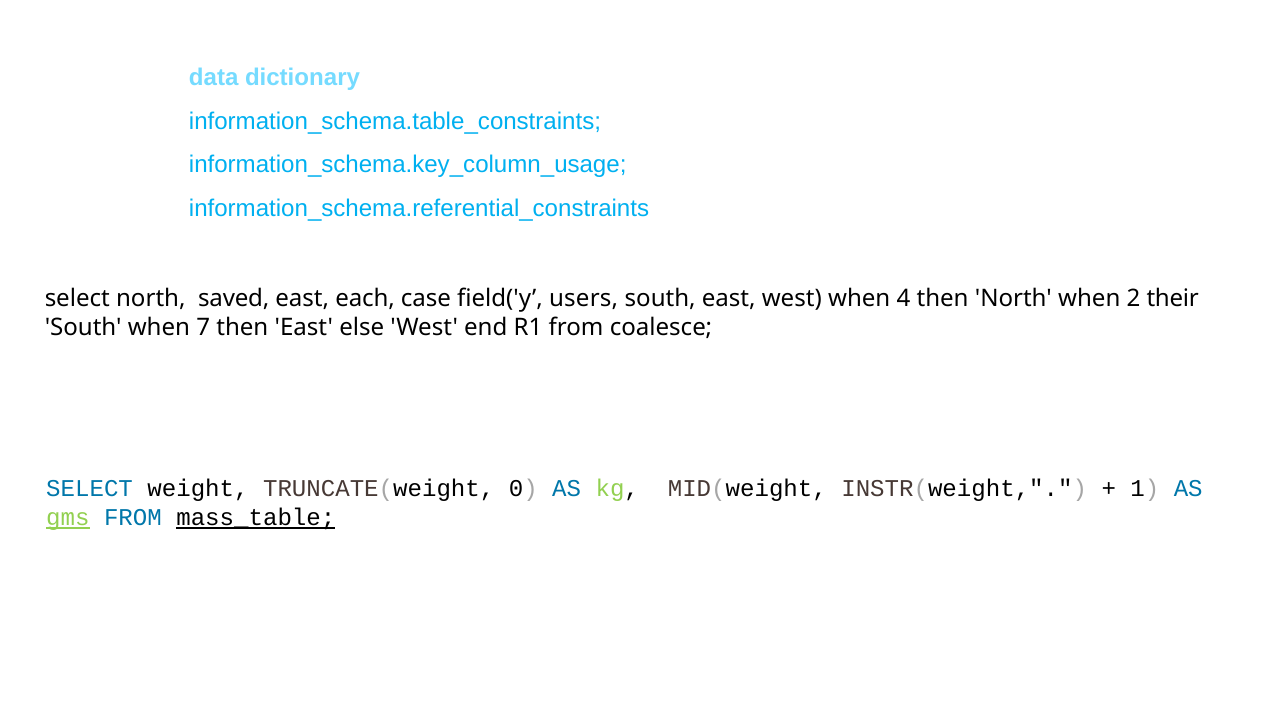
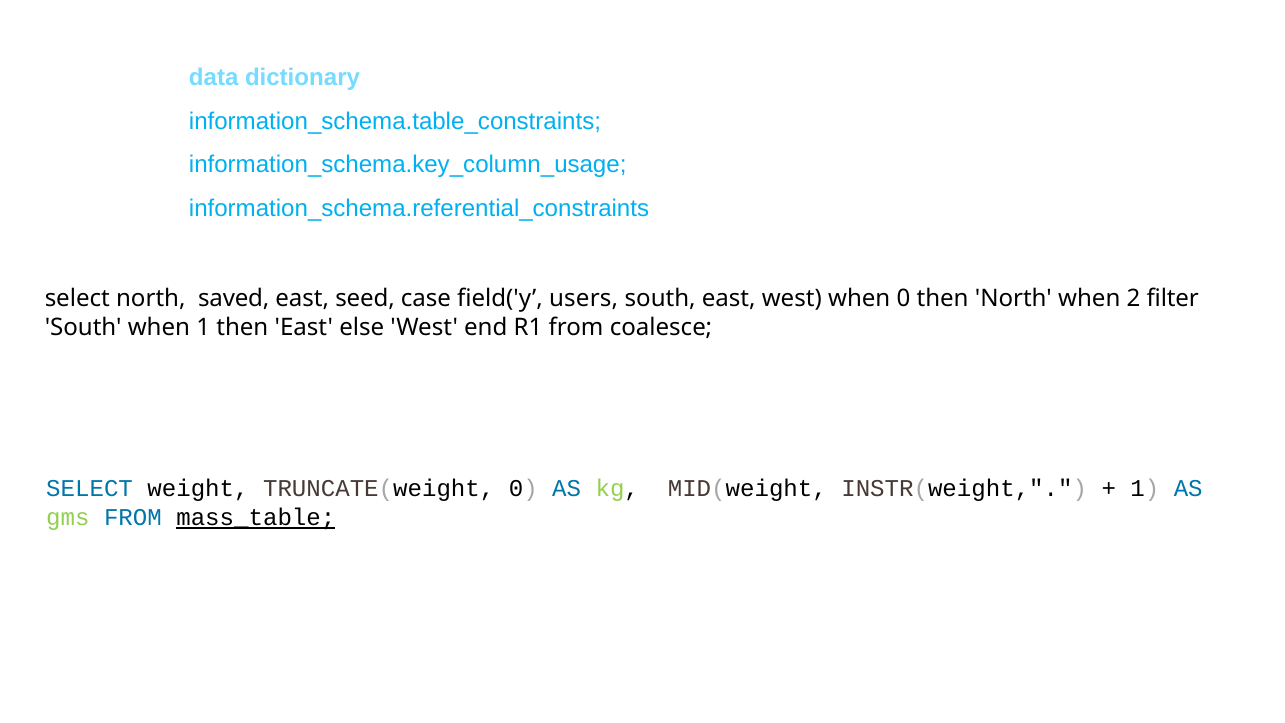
each: each -> seed (365, 299)
when 4: 4 -> 0 (903, 299)
their: their -> filter (1173, 299)
when 7: 7 -> 1 (203, 328)
gms underline: present -> none (68, 517)
